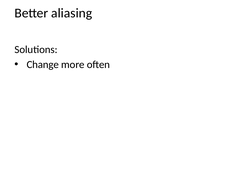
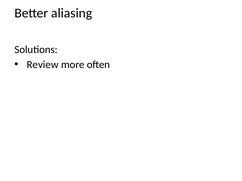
Change: Change -> Review (43, 65)
